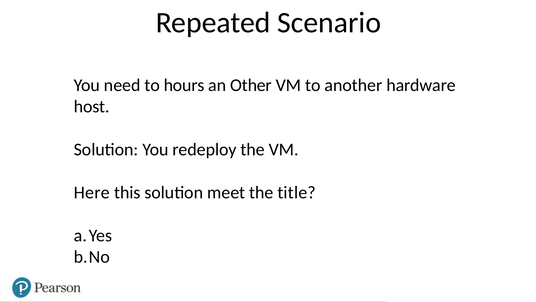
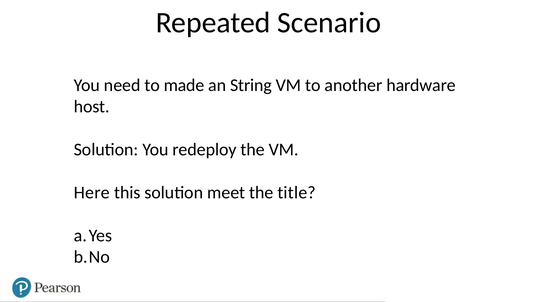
hours: hours -> made (184, 85)
Other: Other -> String (251, 85)
